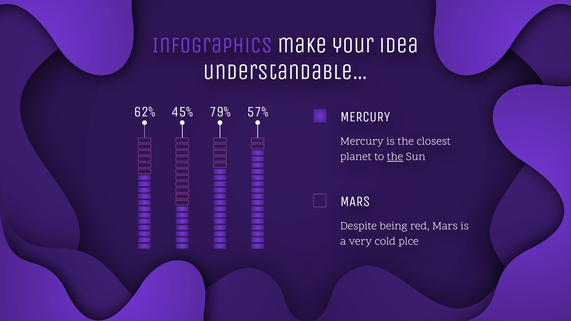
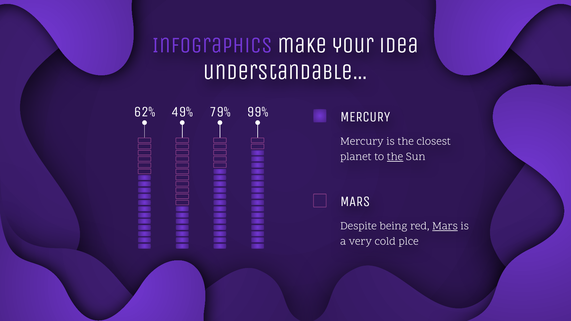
45%: 45% -> 49% (182, 112)
57%: 57% -> 99% (258, 112)
Mars underline: none -> present (445, 226)
